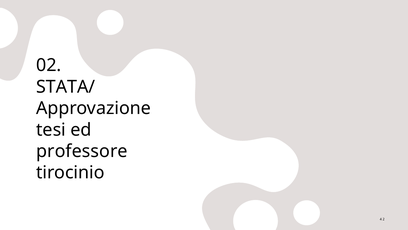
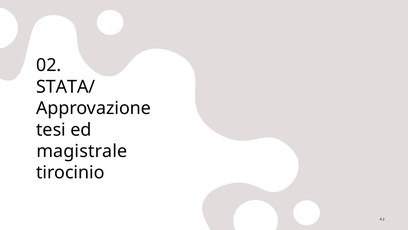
professore: professore -> magistrale (82, 151)
